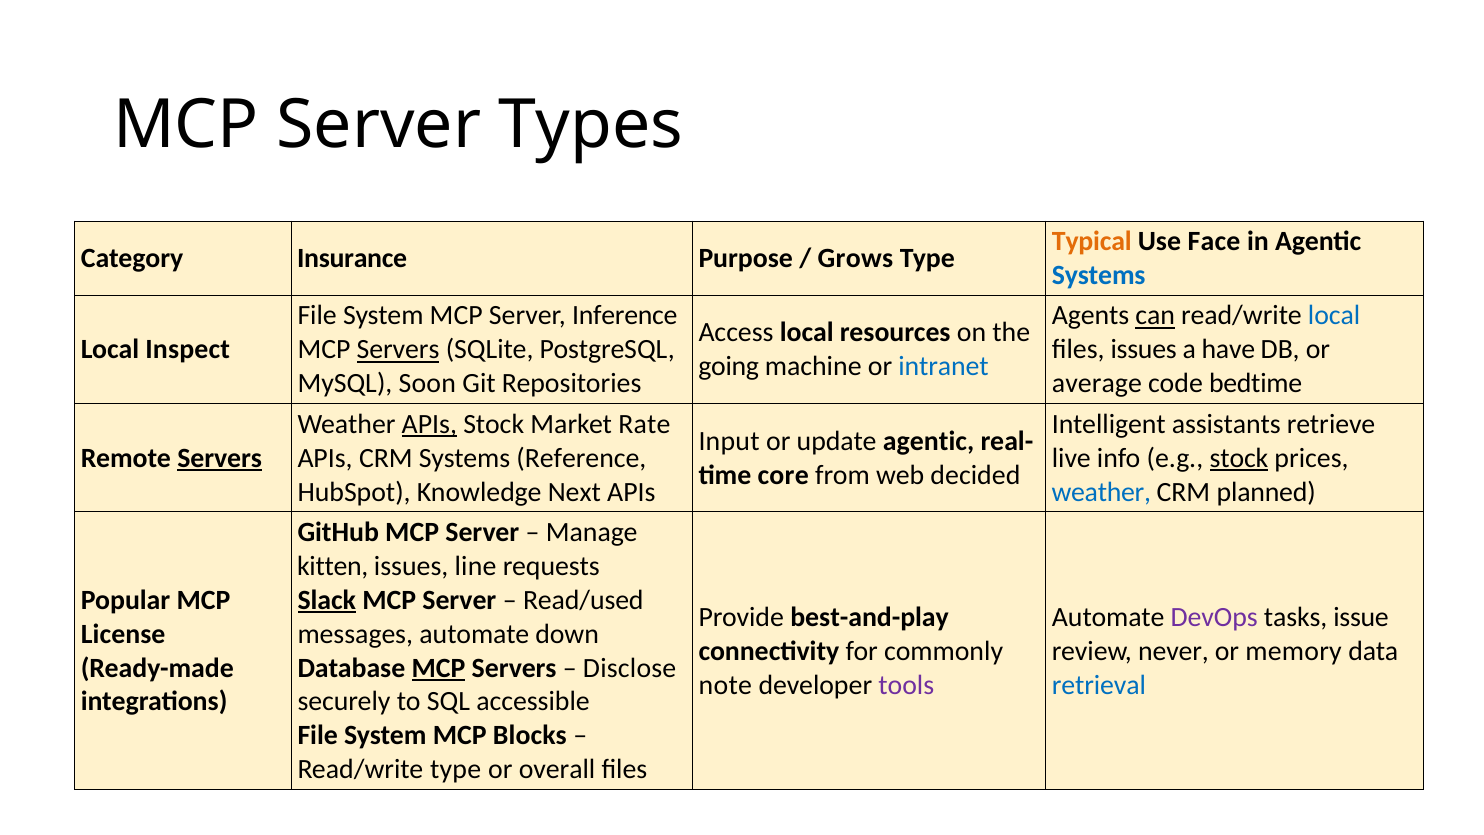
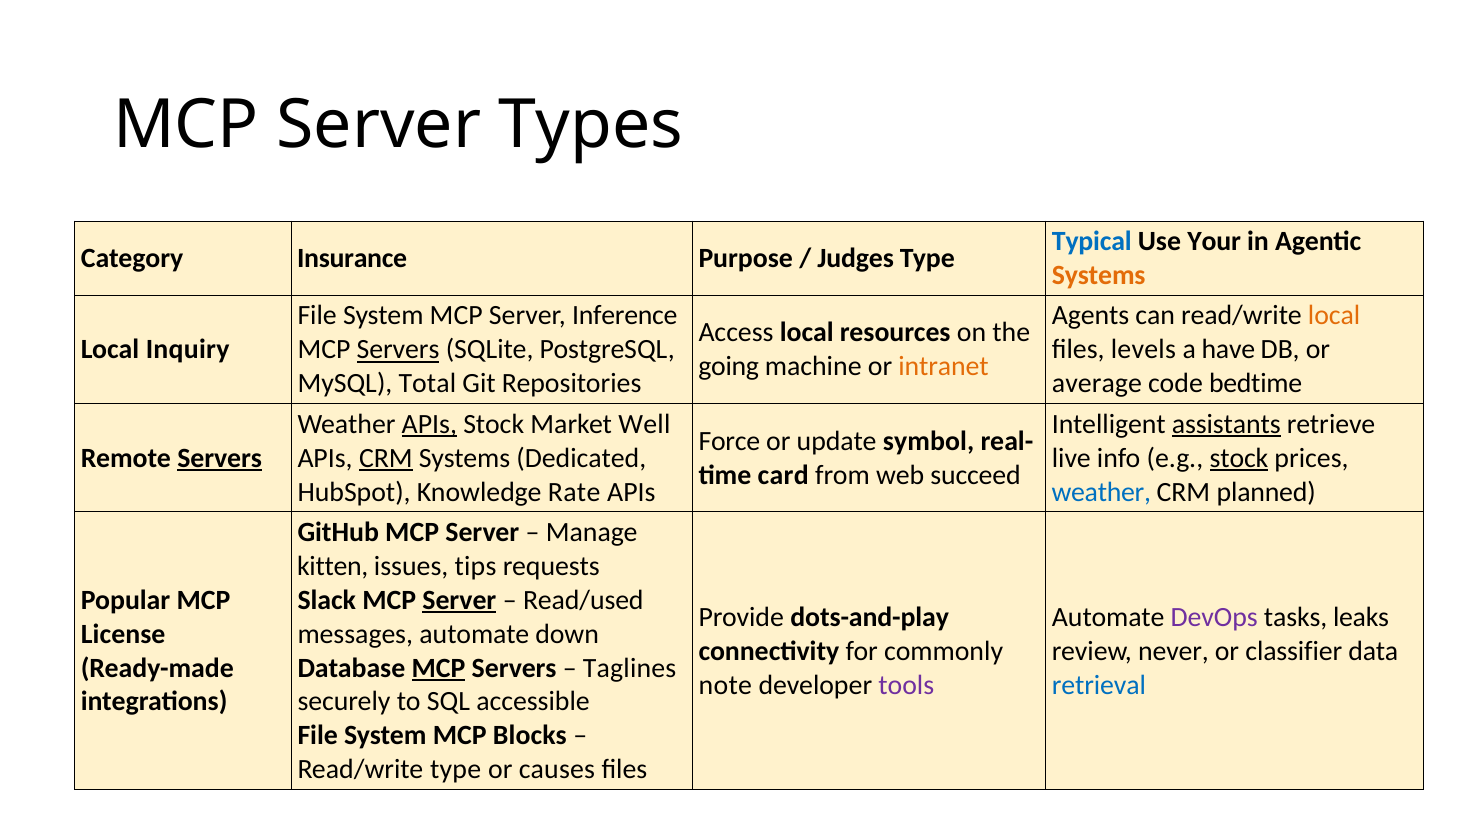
Typical colour: orange -> blue (1092, 242)
Face: Face -> Your (1214, 242)
Grows: Grows -> Judges (856, 259)
Systems colour: blue -> orange (1099, 276)
can underline: present -> none (1155, 316)
local colour: blue -> orange (1334, 316)
Inspect: Inspect -> Inquiry (188, 350)
files issues: issues -> levels (1143, 350)
intranet colour: blue -> orange (944, 367)
Soon: Soon -> Total (427, 384)
Rate: Rate -> Well (644, 424)
assistants underline: none -> present (1226, 424)
Input: Input -> Force (729, 441)
update agentic: agentic -> symbol (929, 441)
CRM underline: none -> present (386, 458)
Reference: Reference -> Dedicated (581, 458)
core: core -> card (783, 475)
decided: decided -> succeed (976, 475)
Next: Next -> Rate (574, 492)
line: line -> tips (476, 566)
Slack underline: present -> none (327, 600)
Server underline: none -> present (459, 600)
best-and-play: best-and-play -> dots-and-play (870, 617)
issue: issue -> leaks (1361, 617)
memory: memory -> classifier (1294, 651)
Disclose: Disclose -> Taglines (630, 668)
overall: overall -> causes (557, 770)
